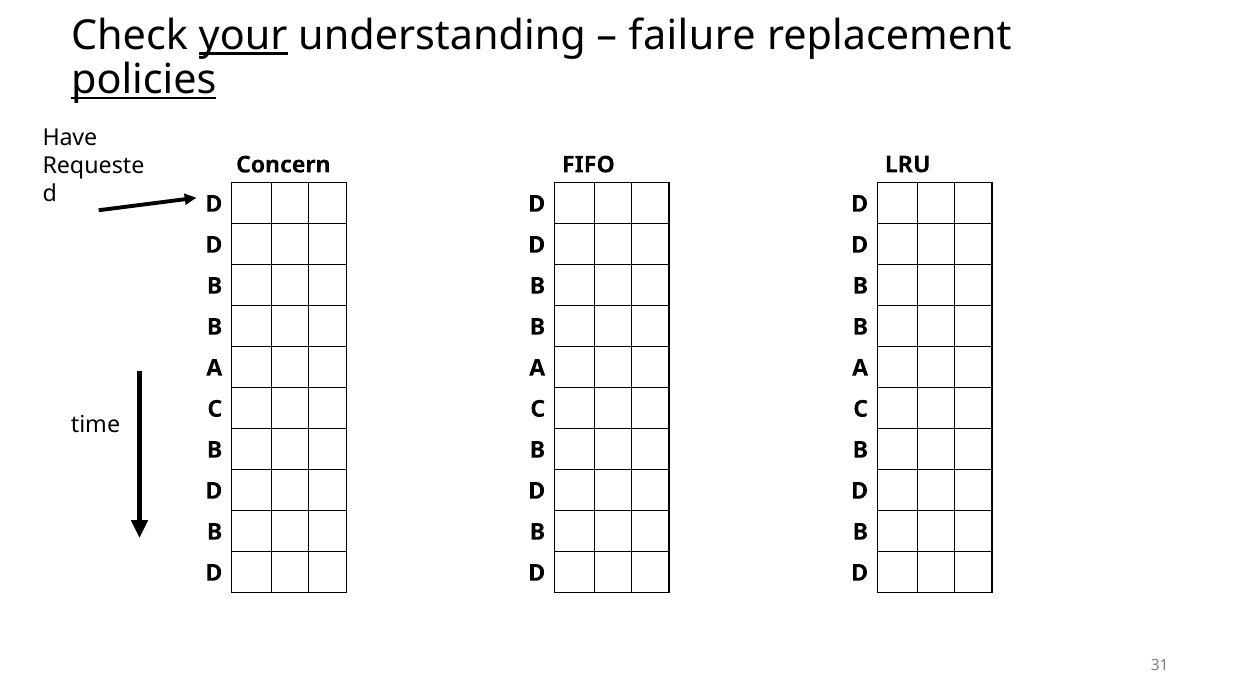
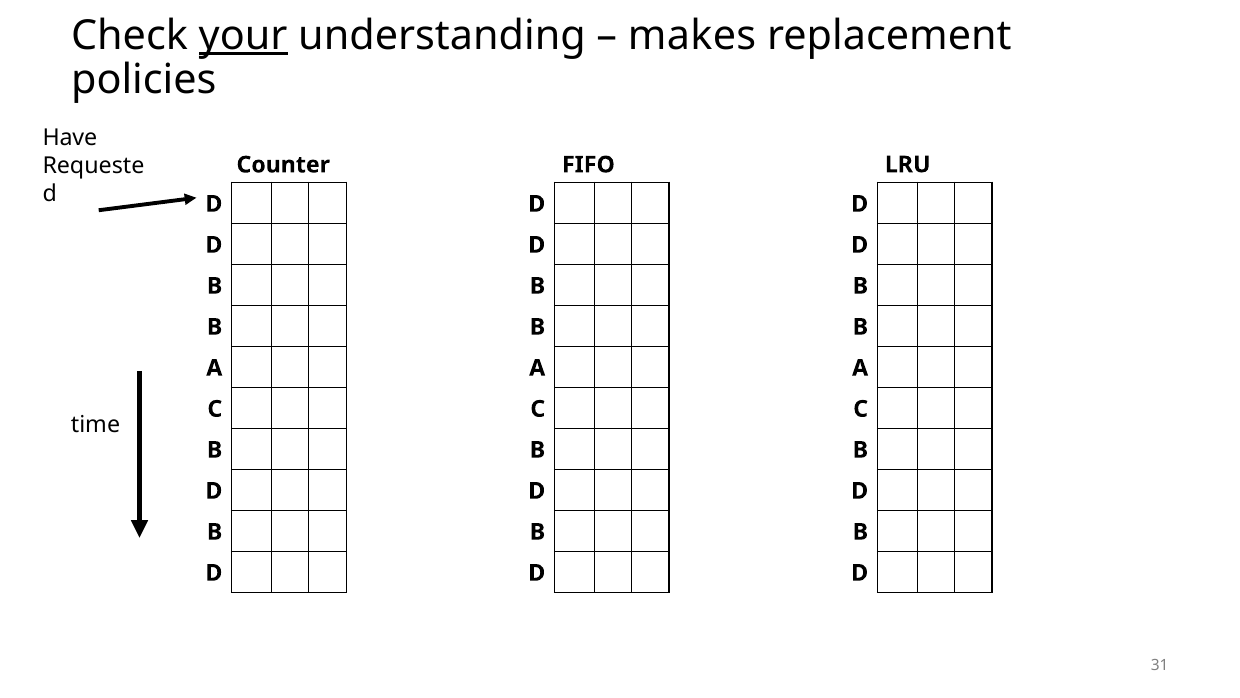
failure: failure -> makes (692, 36)
policies underline: present -> none (144, 80)
Concern: Concern -> Counter (283, 165)
